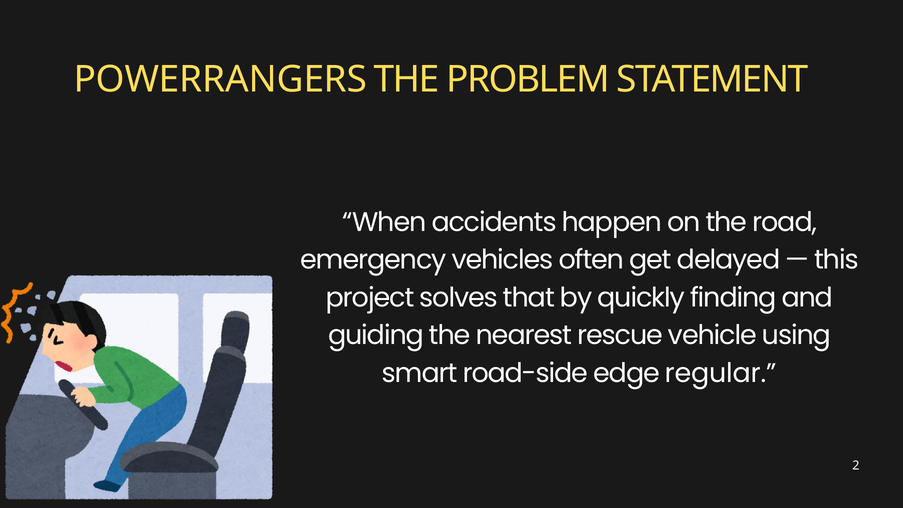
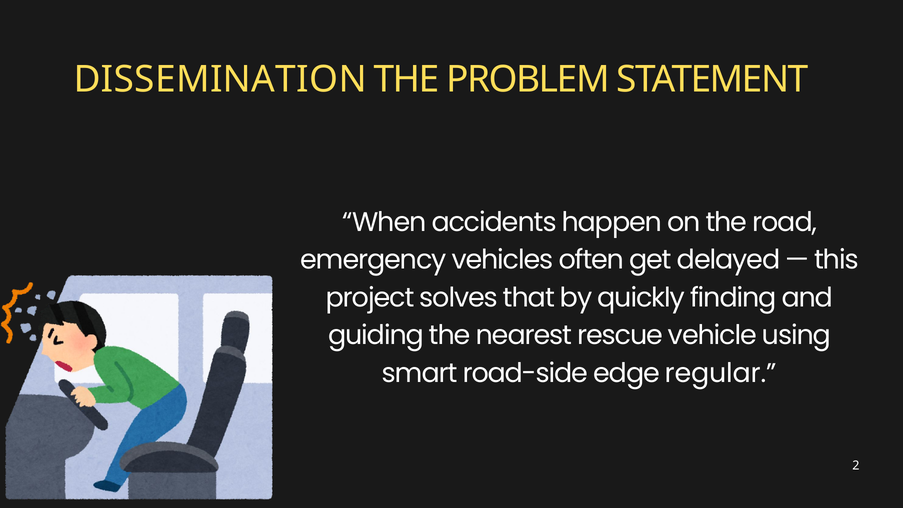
POWERRANGERS: POWERRANGERS -> DISSEMINATION (220, 80)
